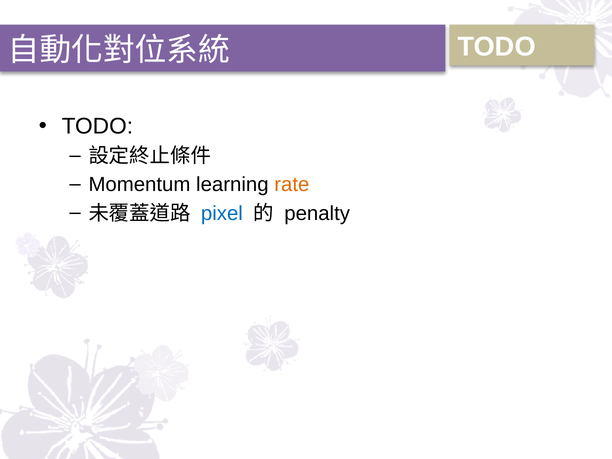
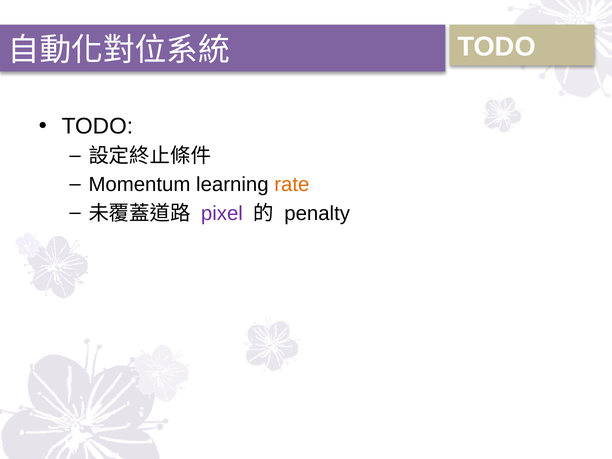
pixel colour: blue -> purple (222, 213)
